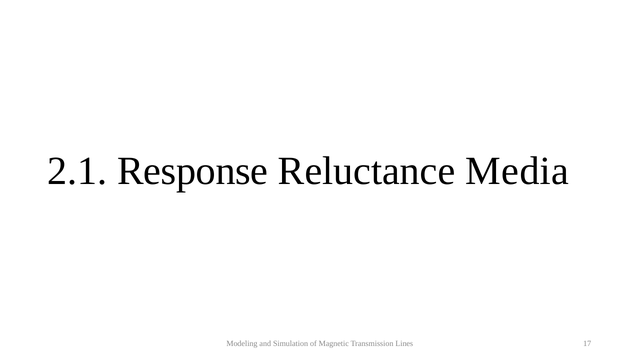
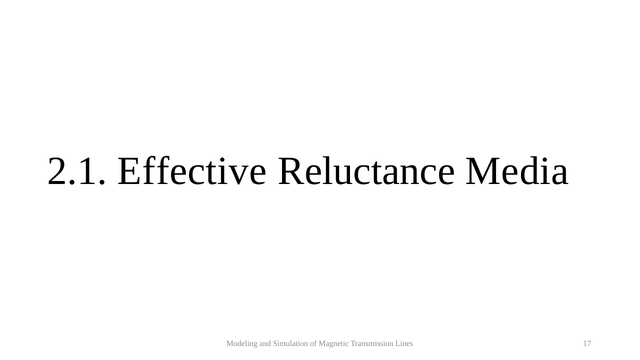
Response: Response -> Effective (192, 171)
